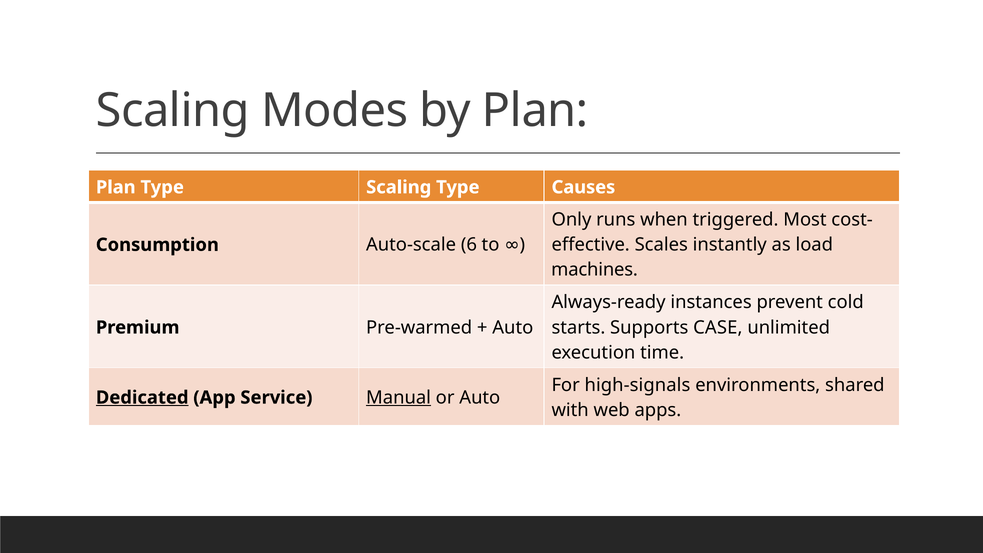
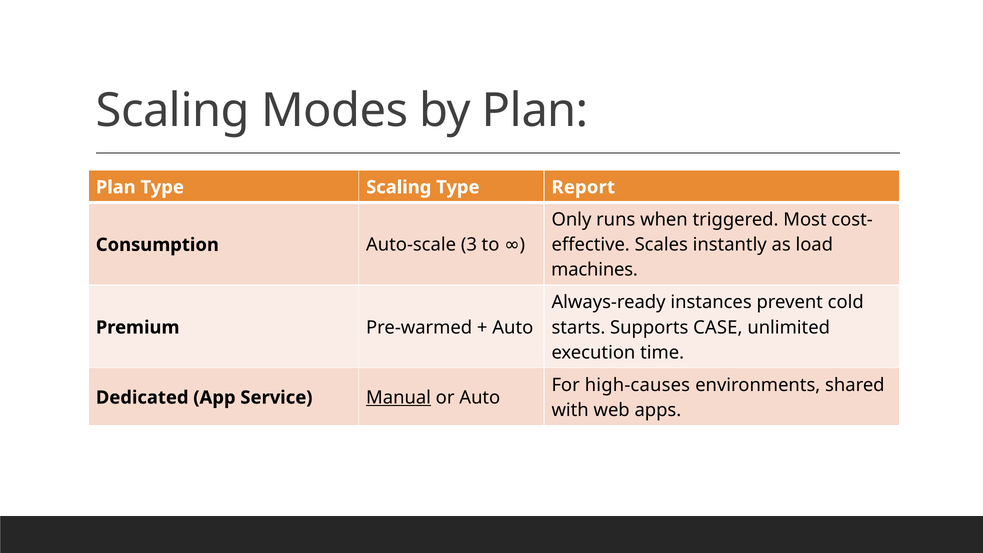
Causes: Causes -> Report (583, 187)
6: 6 -> 3 (469, 245)
high-signals: high-signals -> high-causes (637, 385)
Dedicated underline: present -> none (142, 398)
